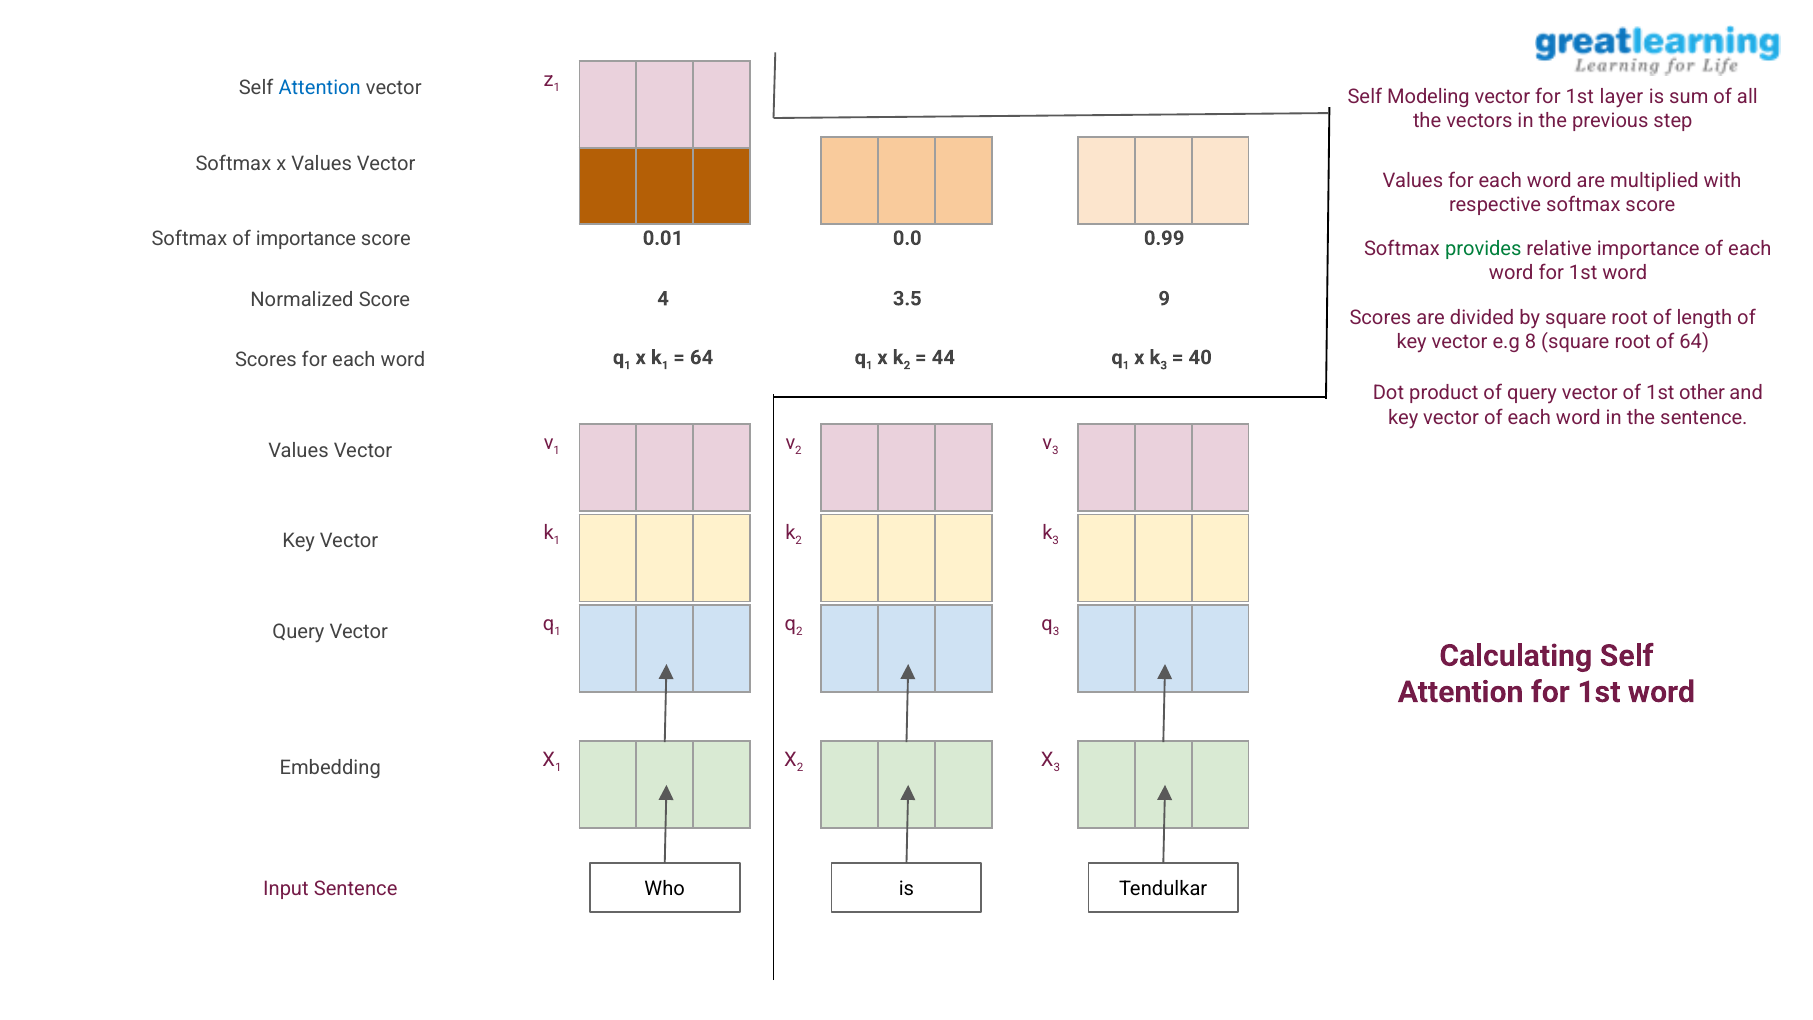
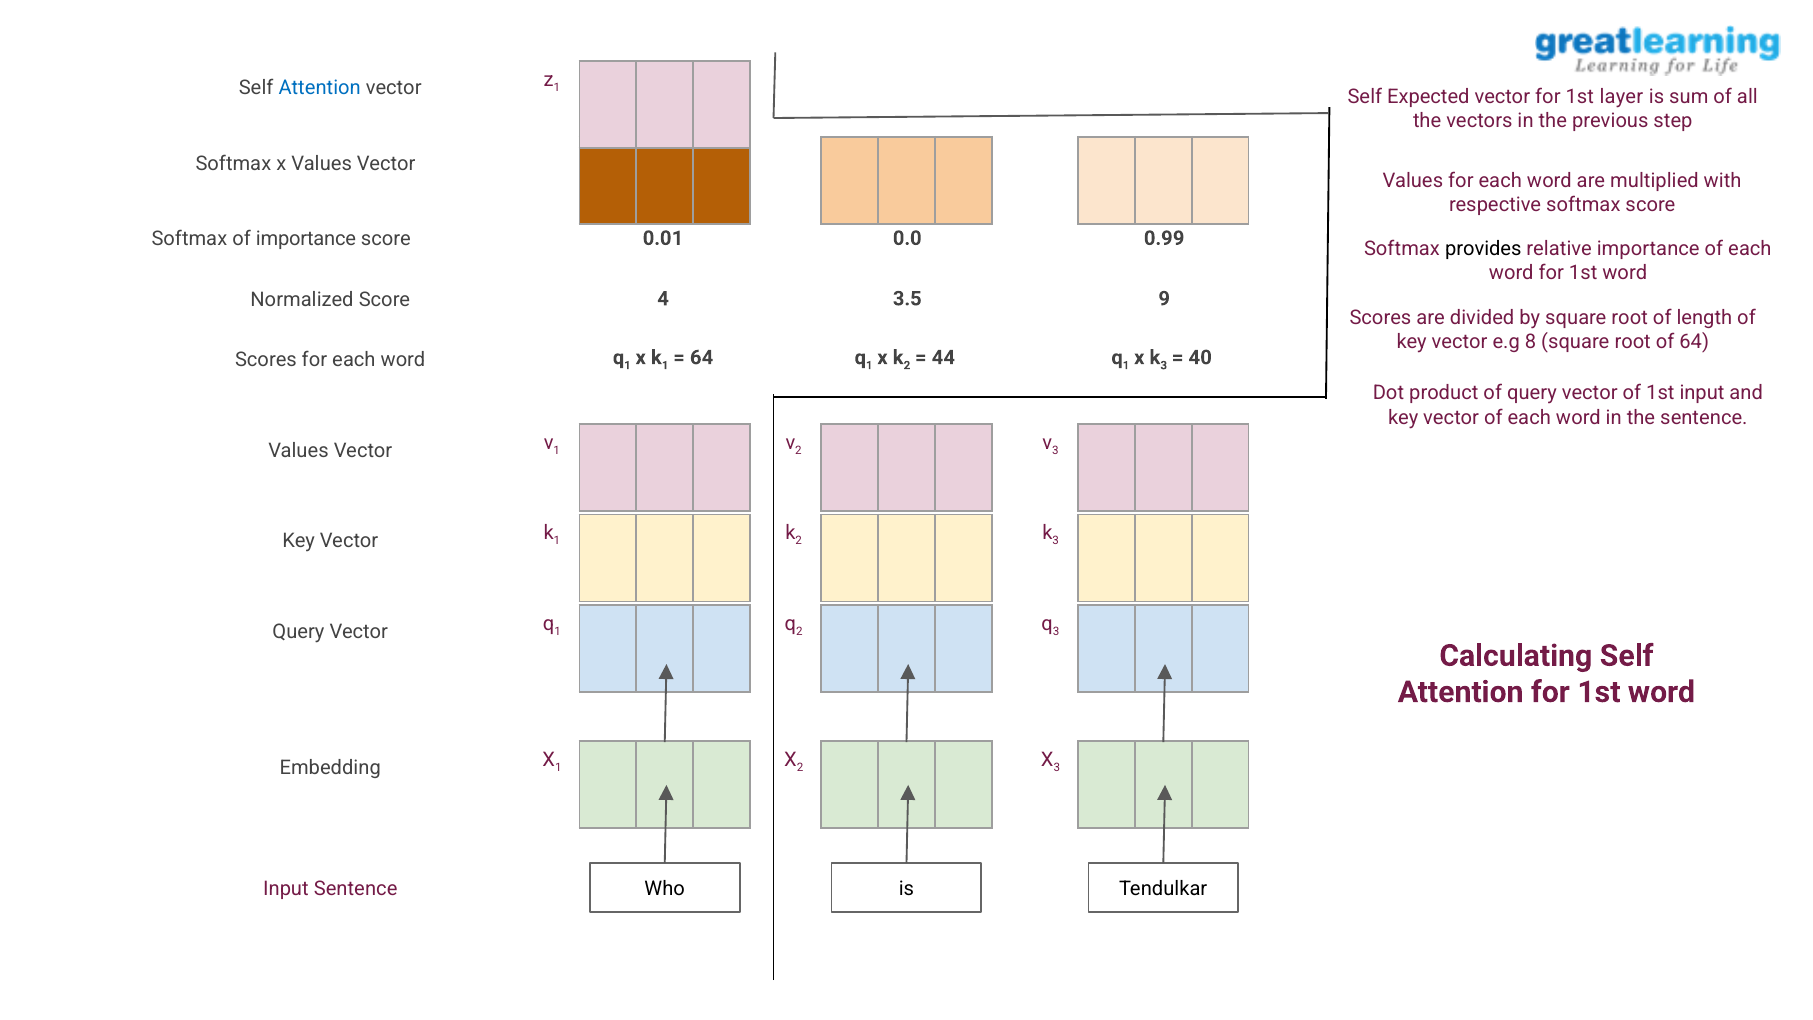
Modeling: Modeling -> Expected (1428, 96)
provides colour: green -> black (1483, 249)
1st other: other -> input (1702, 393)
